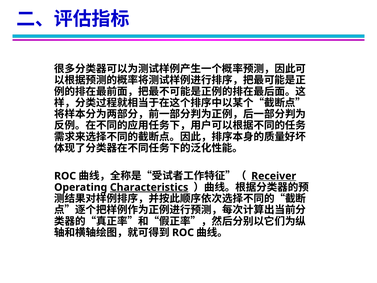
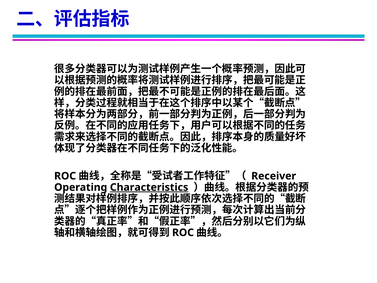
Receiver underline: present -> none (274, 176)
